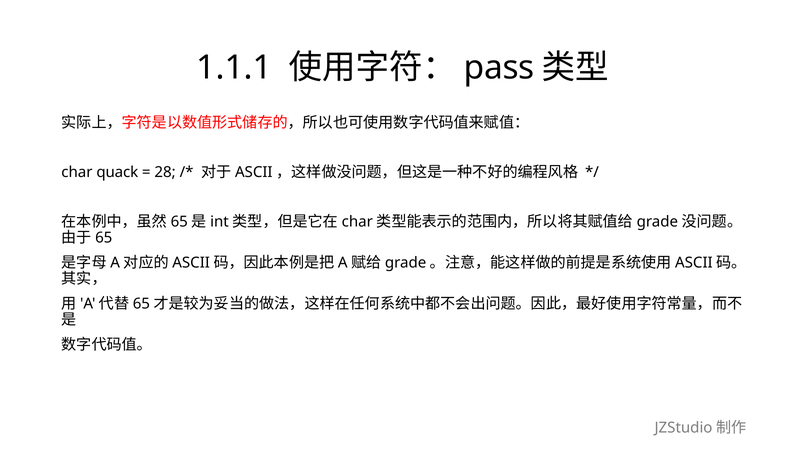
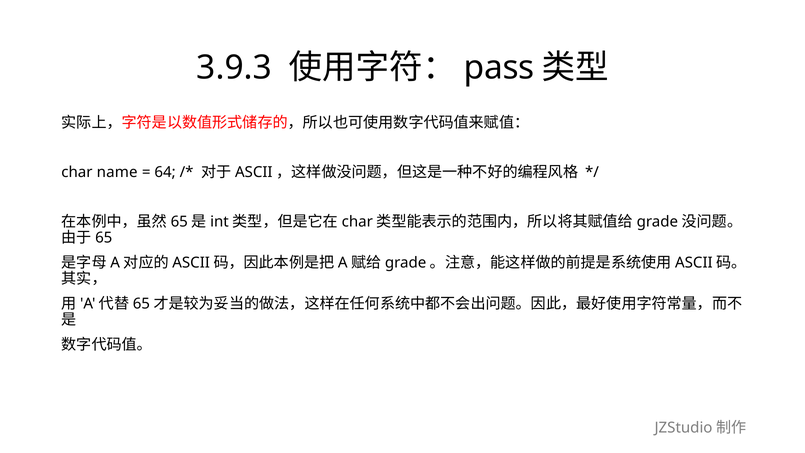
1.1.1: 1.1.1 -> 3.9.3 (234, 68)
quack: quack -> name (117, 172)
28: 28 -> 64 (165, 172)
